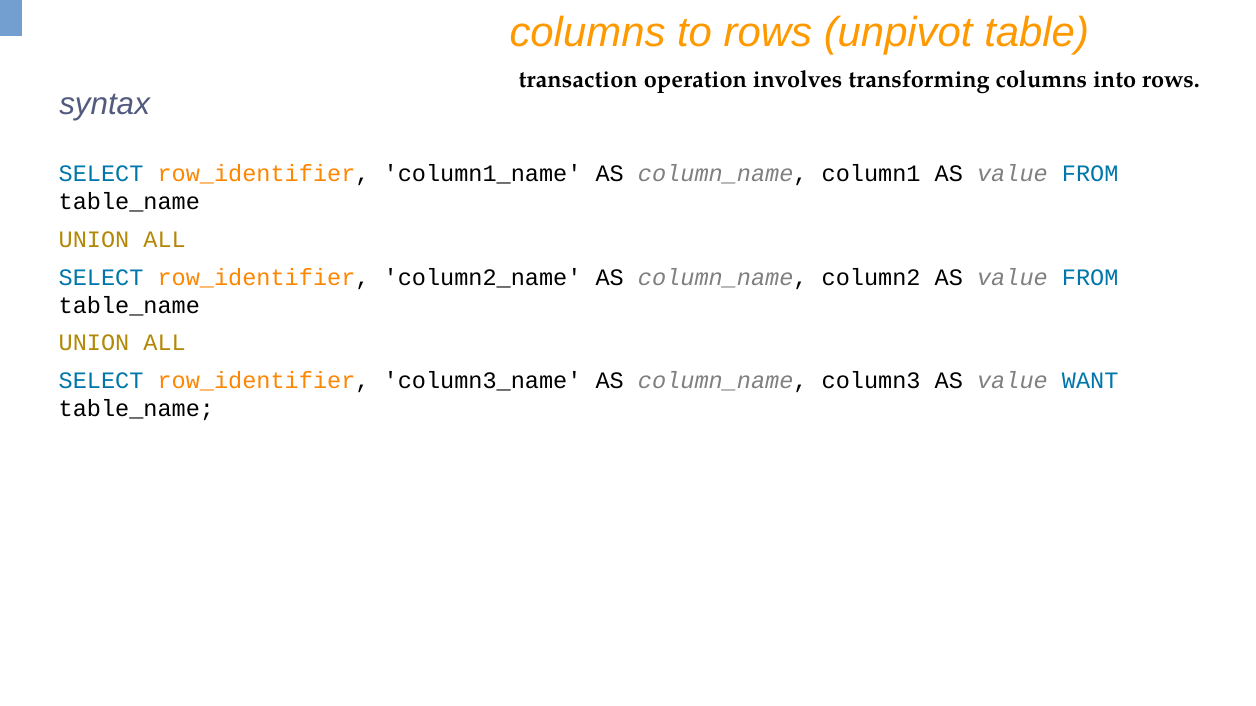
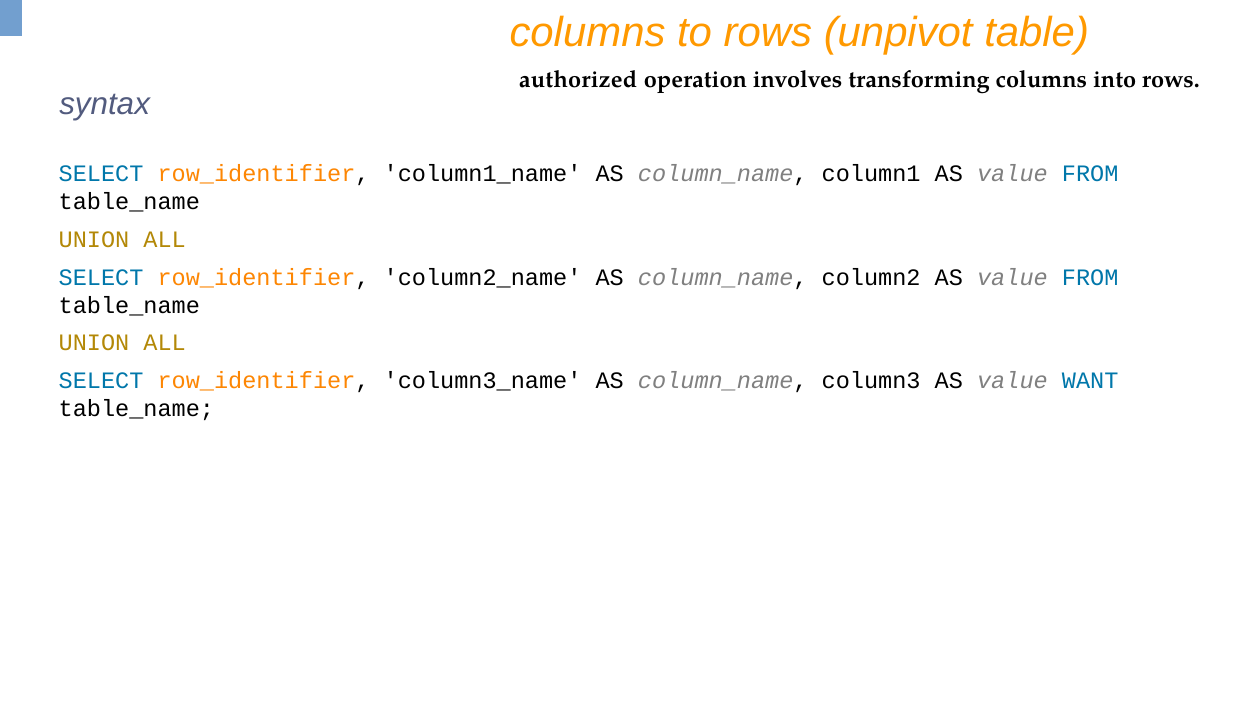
transaction: transaction -> authorized (578, 80)
